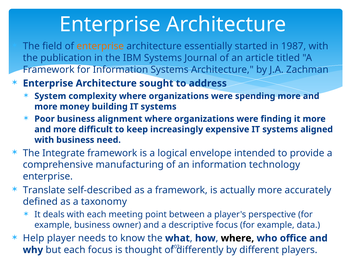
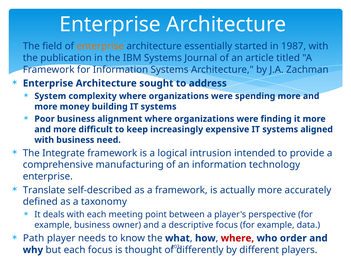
envelope: envelope -> intrusion (211, 153)
Help: Help -> Path (34, 238)
where colour: black -> red (237, 238)
office: office -> order (293, 238)
